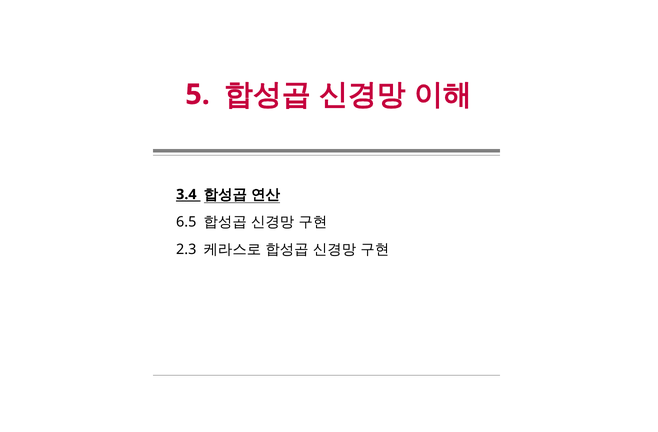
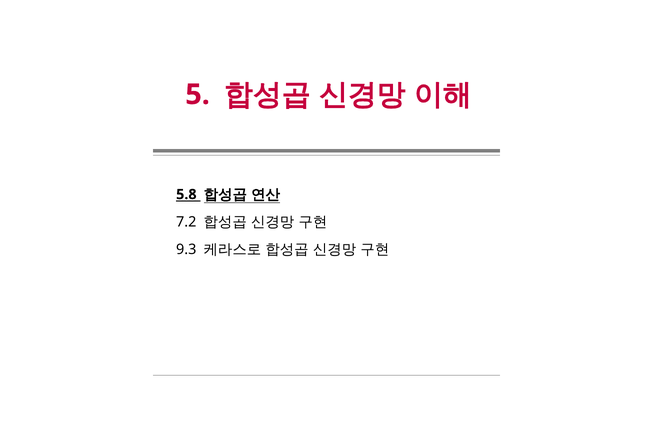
3.4: 3.4 -> 5.8 (186, 195)
6.5: 6.5 -> 7.2 (186, 222)
2.3: 2.3 -> 9.3 (186, 250)
